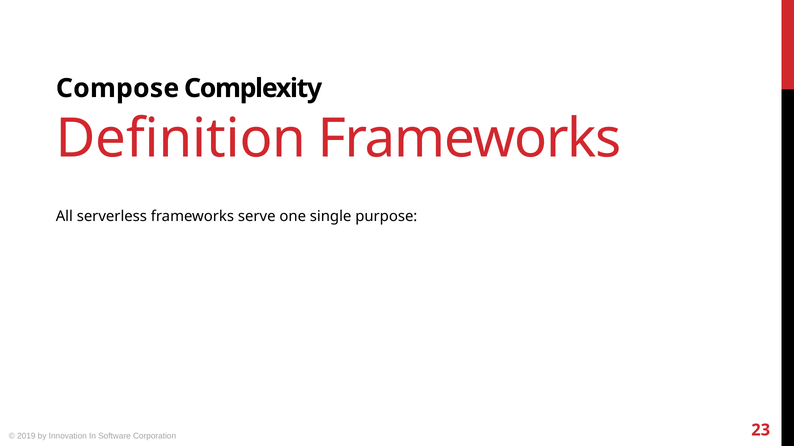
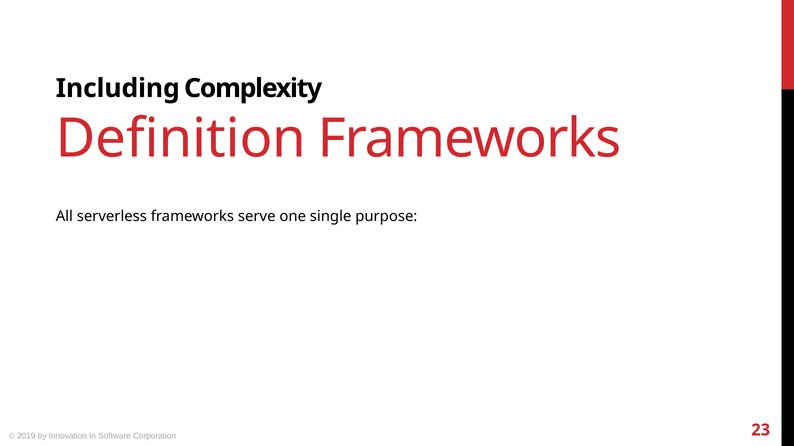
Compose: Compose -> Including (118, 88)
